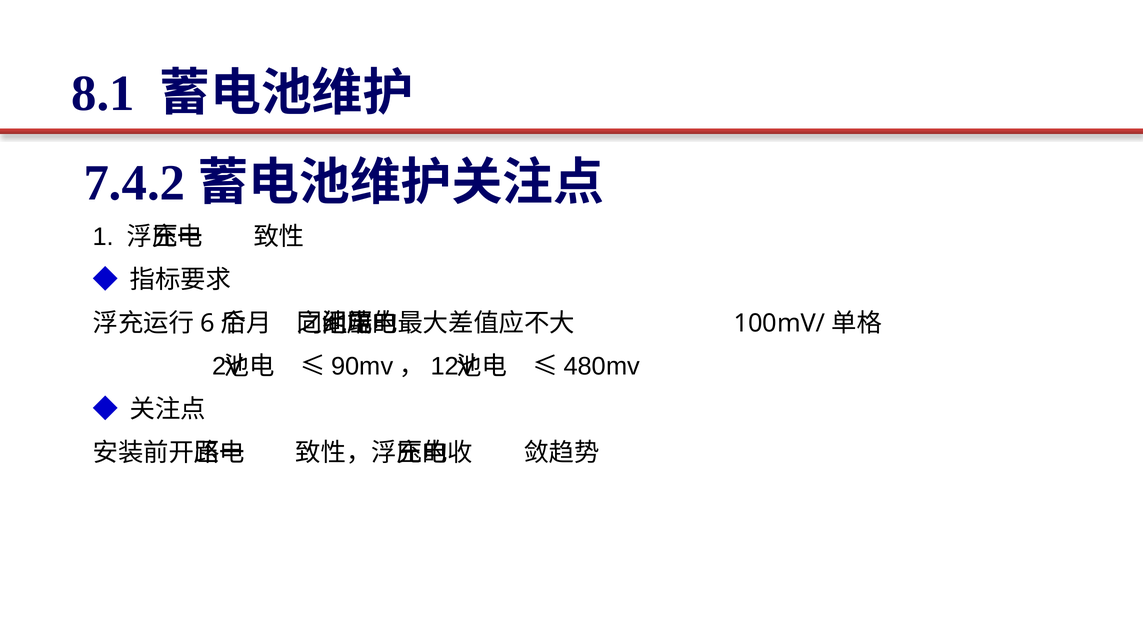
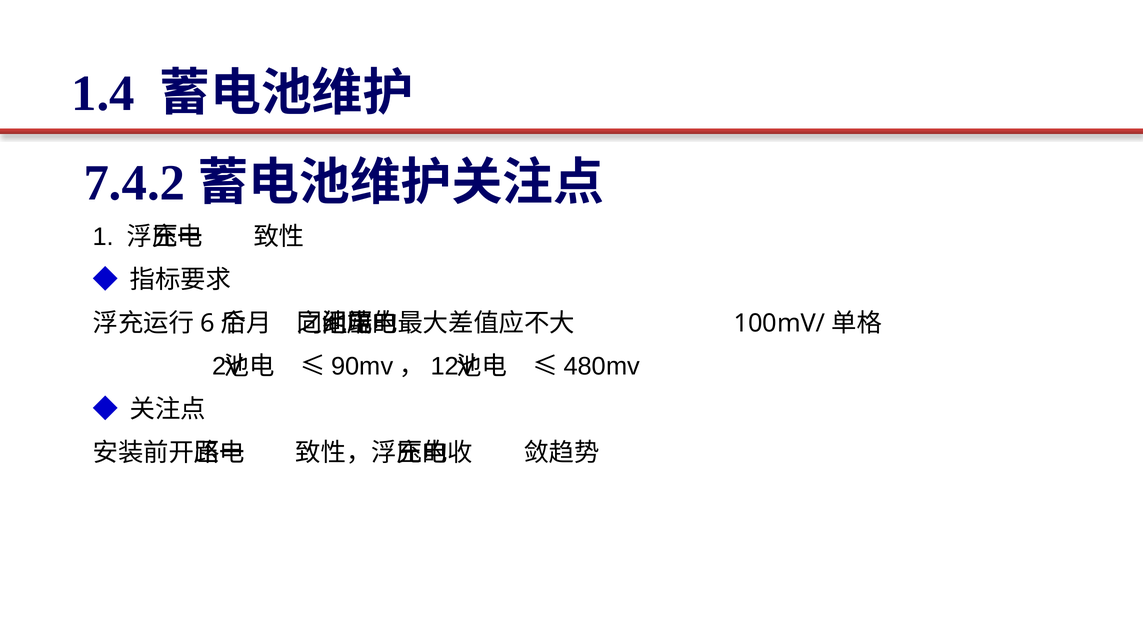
8.1: 8.1 -> 1.4 (103, 94)
